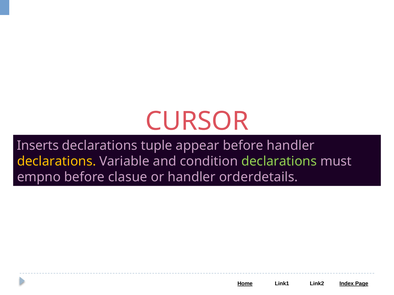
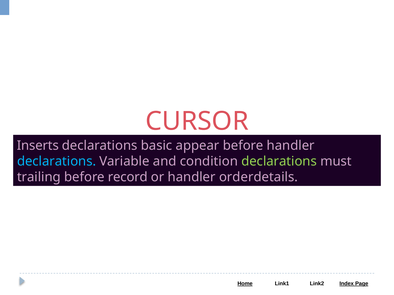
tuple: tuple -> basic (157, 146)
declarations colour: yellow -> light blue (57, 162)
empno: empno -> trailing (39, 177)
clasue: clasue -> record (128, 177)
